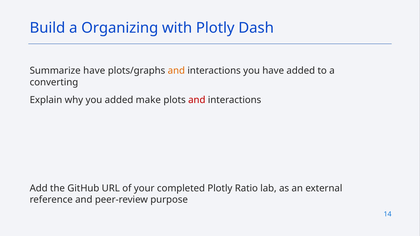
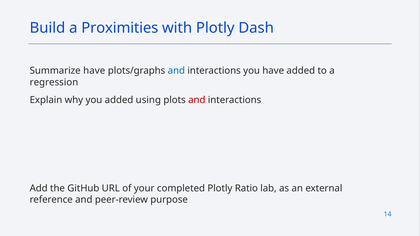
Organizing: Organizing -> Proximities (120, 28)
and colour: orange -> blue (176, 71)
converting: converting -> regression (54, 82)
make: make -> using (148, 100)
